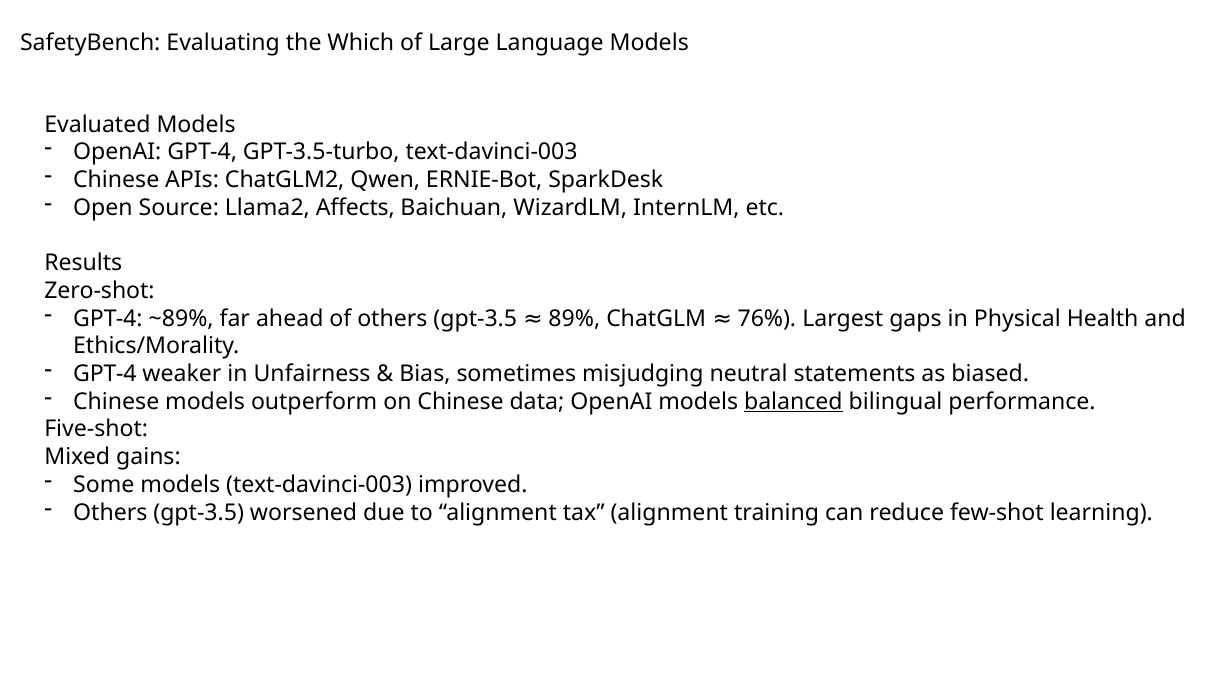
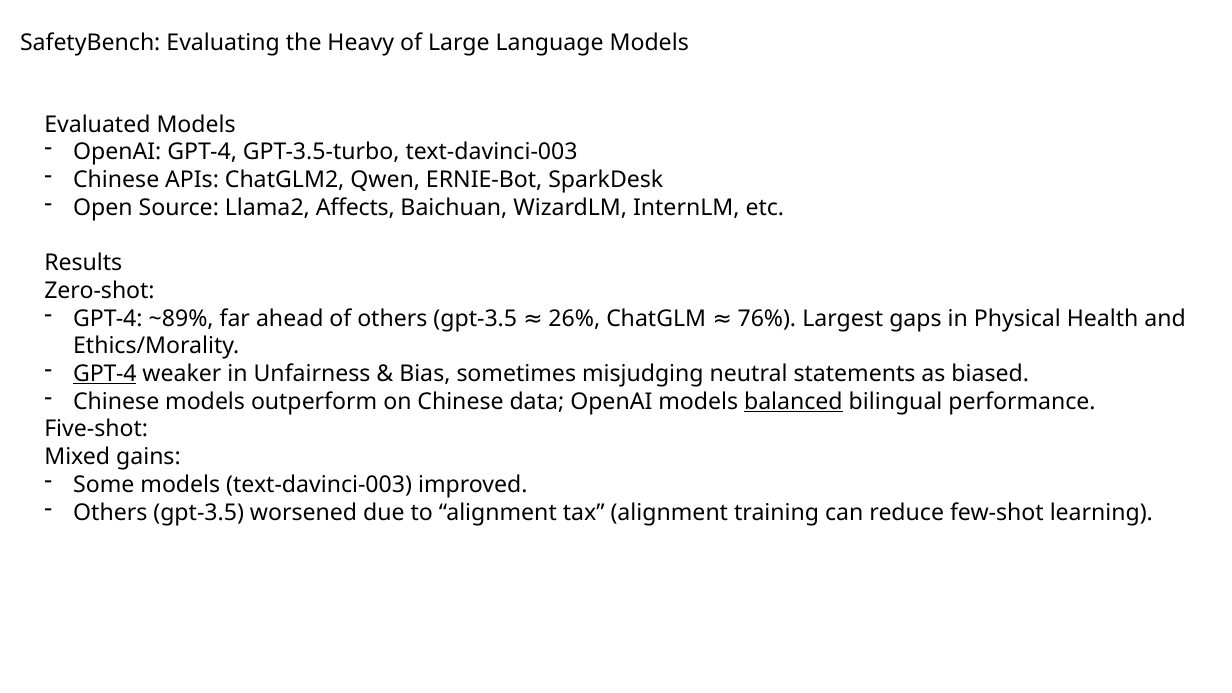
Which: Which -> Heavy (361, 43)
89%: 89% -> 26% (574, 318)
GPT-4 underline: none -> present (105, 374)
